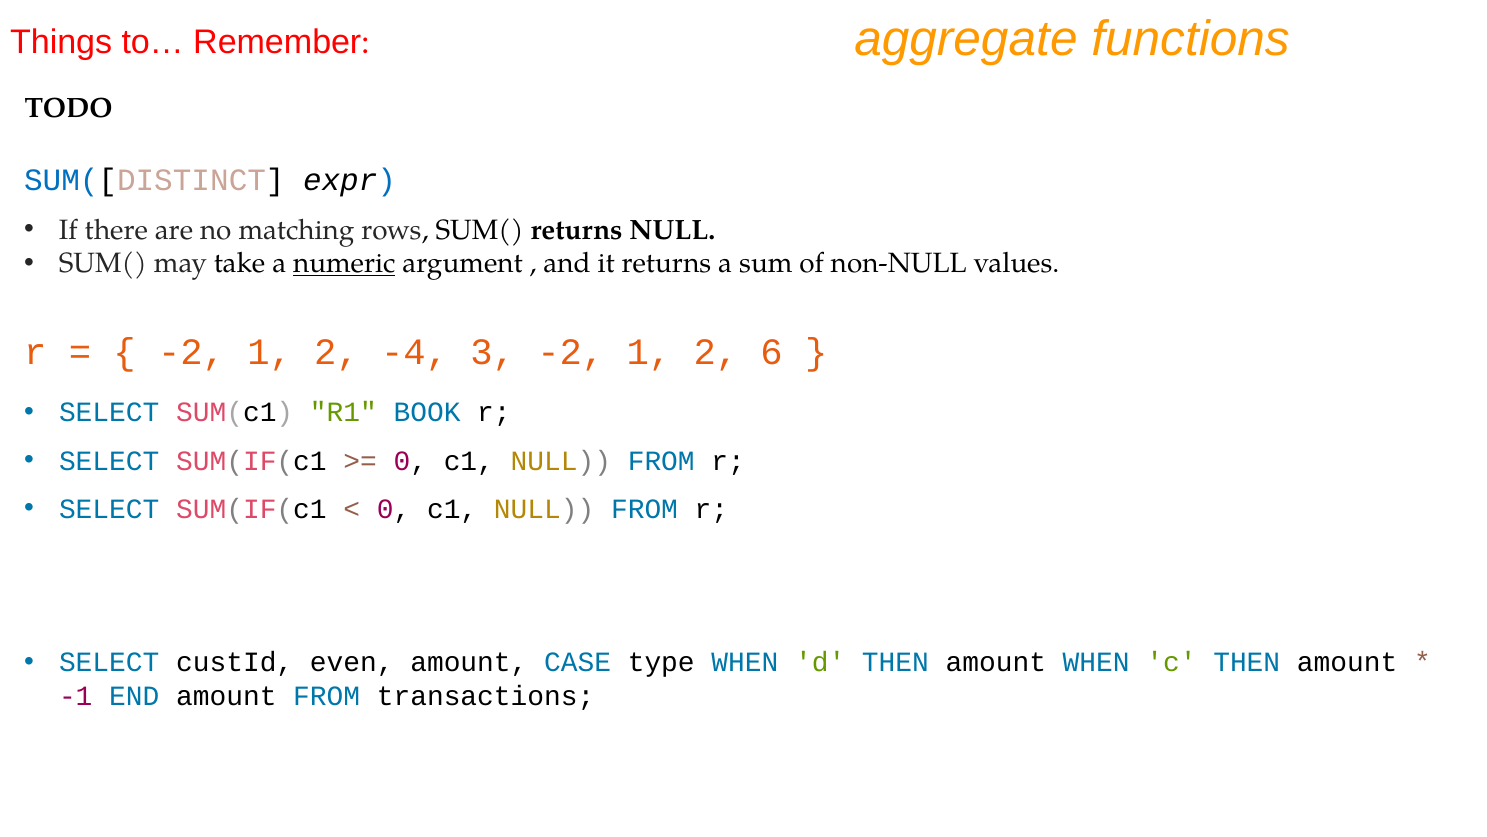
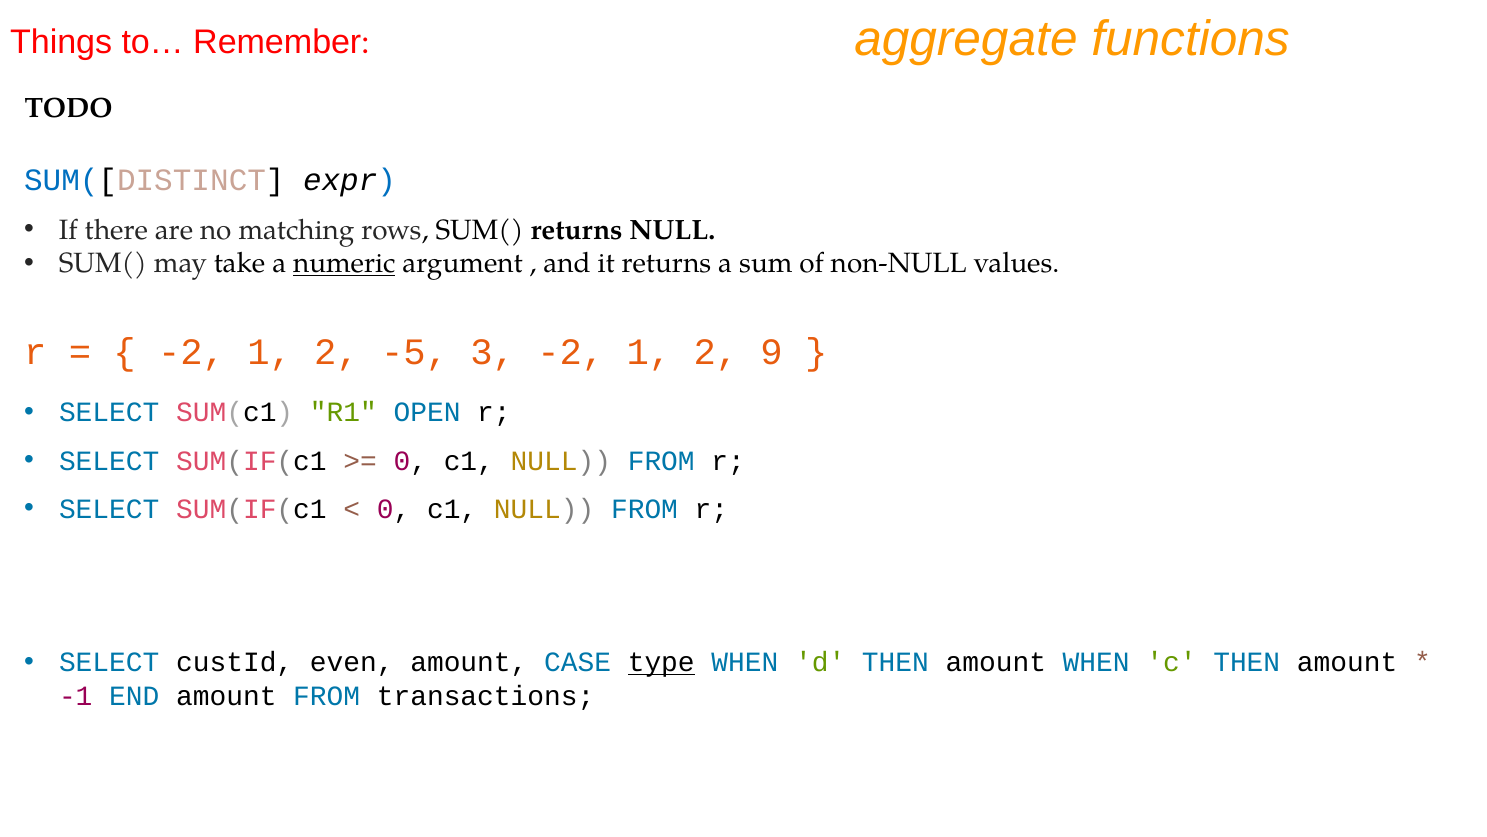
-4: -4 -> -5 (415, 352)
6: 6 -> 9 (772, 352)
BOOK: BOOK -> OPEN (427, 412)
type underline: none -> present (661, 662)
